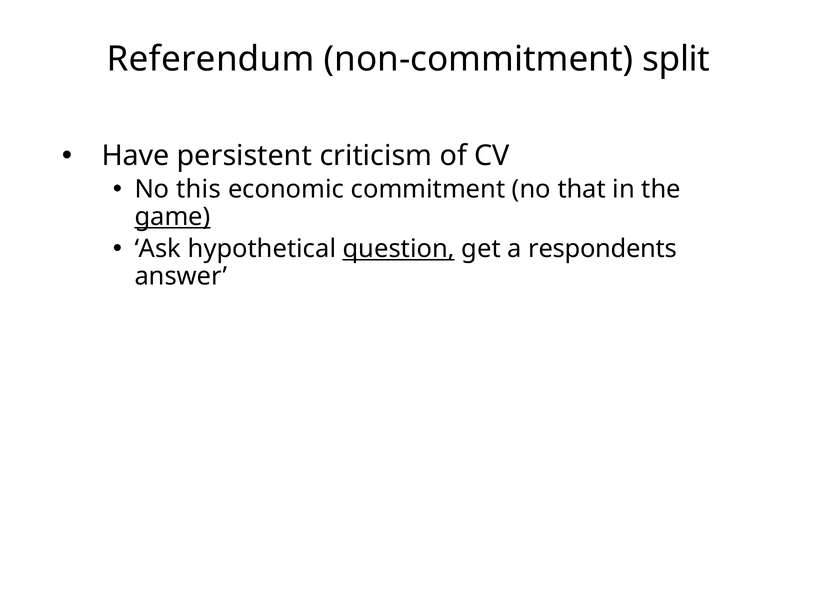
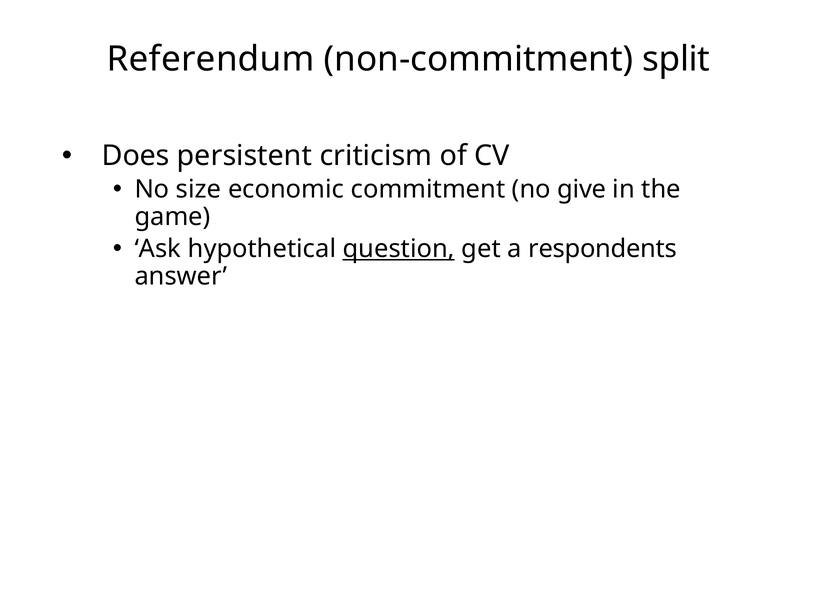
Have: Have -> Does (136, 156)
this: this -> size (199, 189)
that: that -> give (582, 189)
game underline: present -> none (173, 217)
